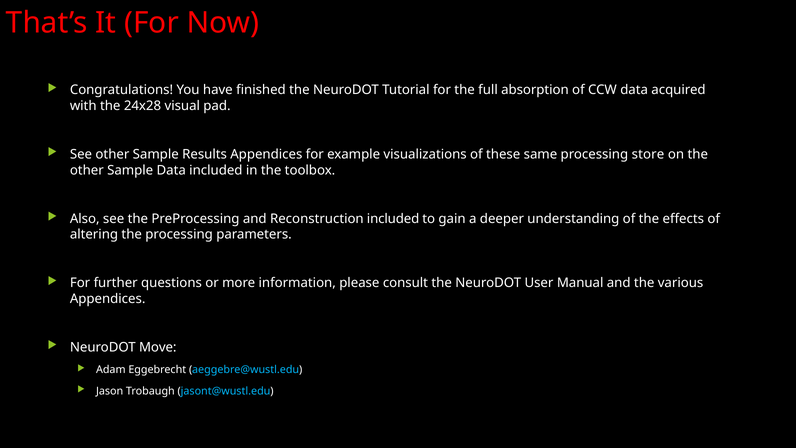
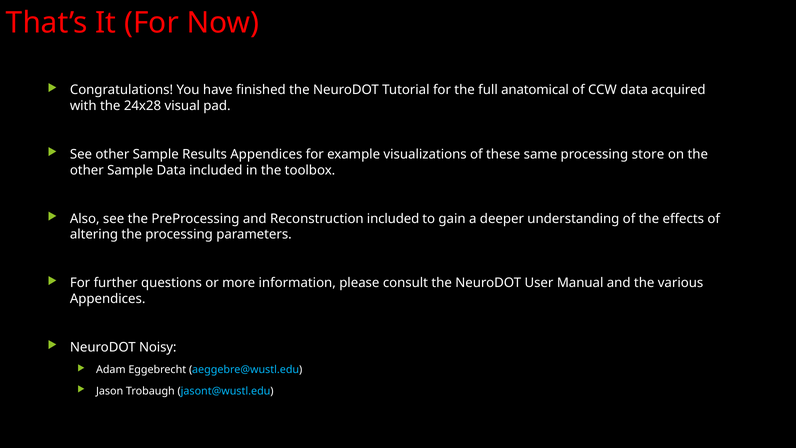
absorption: absorption -> anatomical (535, 90)
Move: Move -> Noisy (158, 347)
